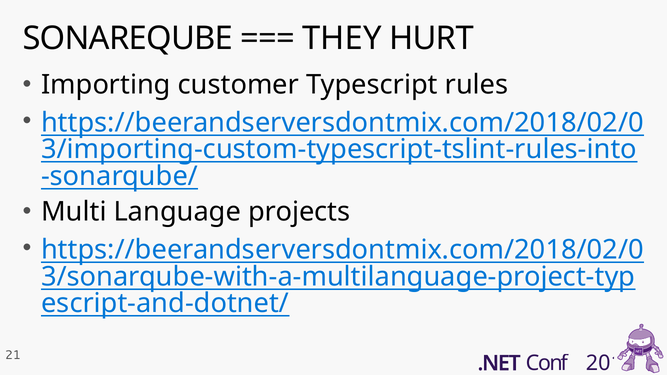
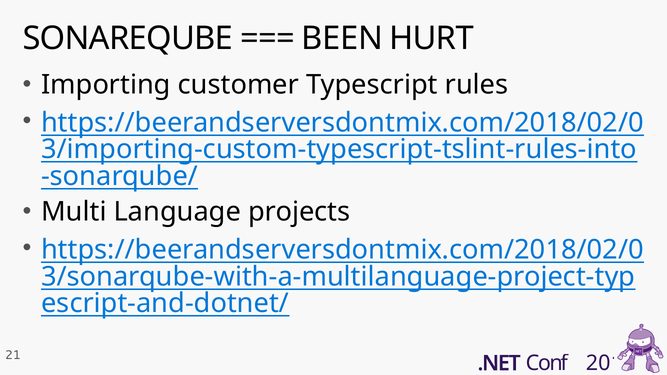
THEY: THEY -> BEEN (342, 38)
